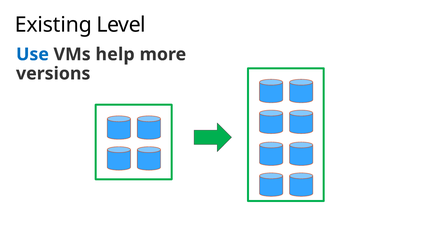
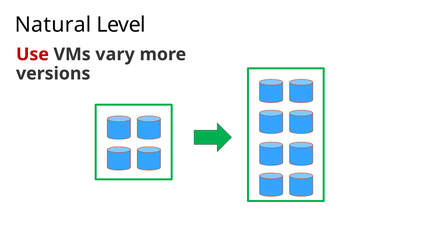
Existing: Existing -> Natural (53, 25)
Use colour: blue -> red (32, 54)
help: help -> vary (115, 54)
